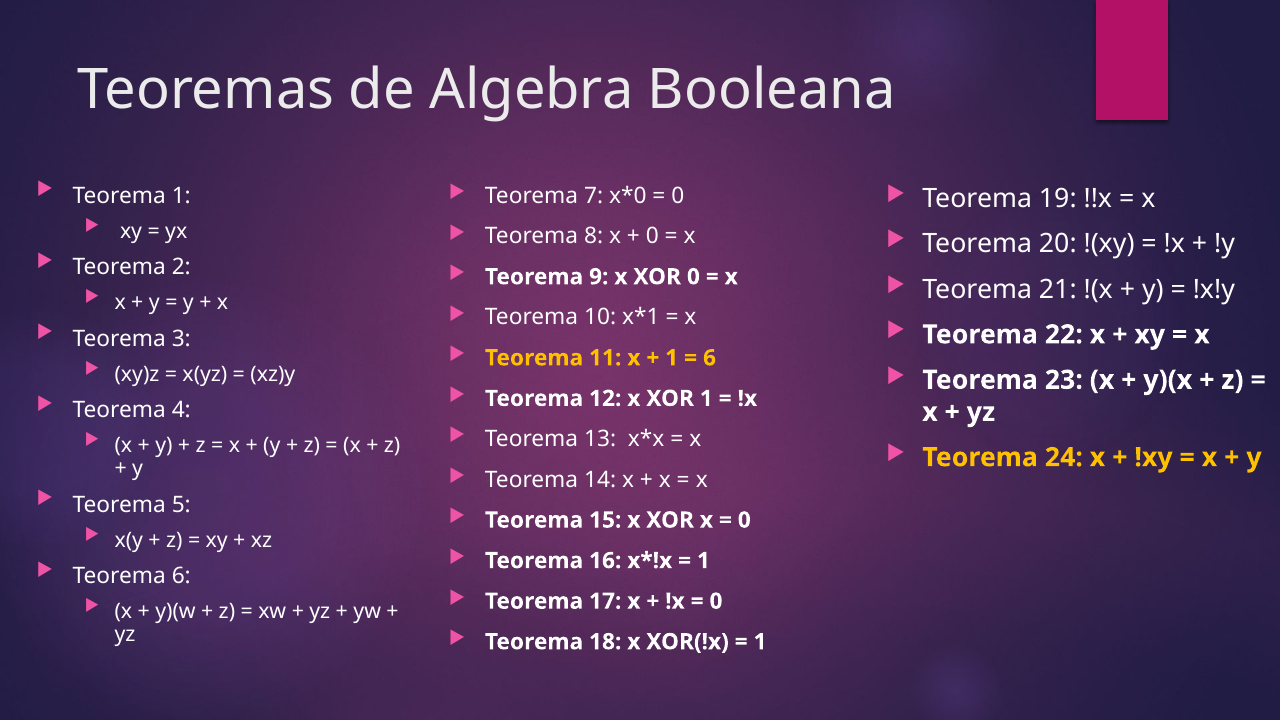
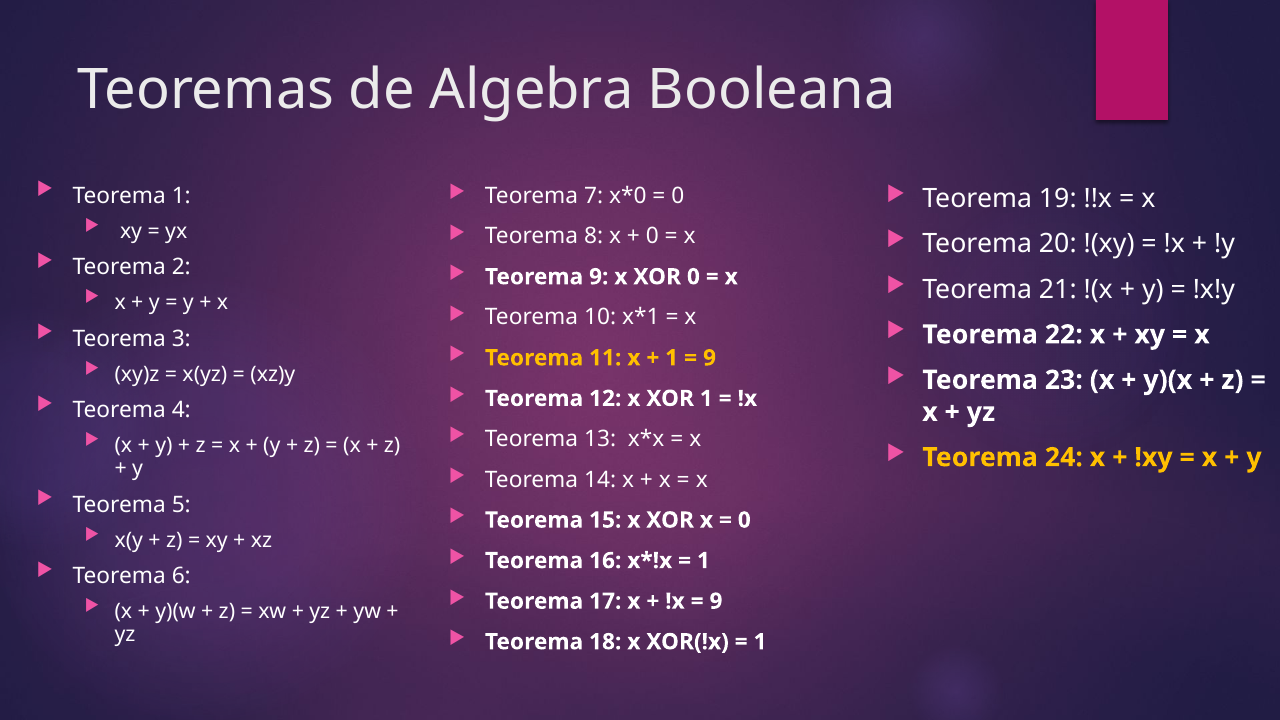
6: 6 -> 9 (710, 358)
0: 0 -> 9 (716, 601)
